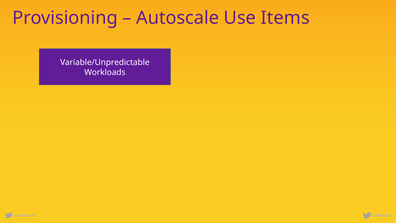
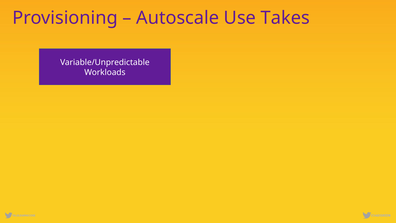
Items: Items -> Takes (285, 18)
